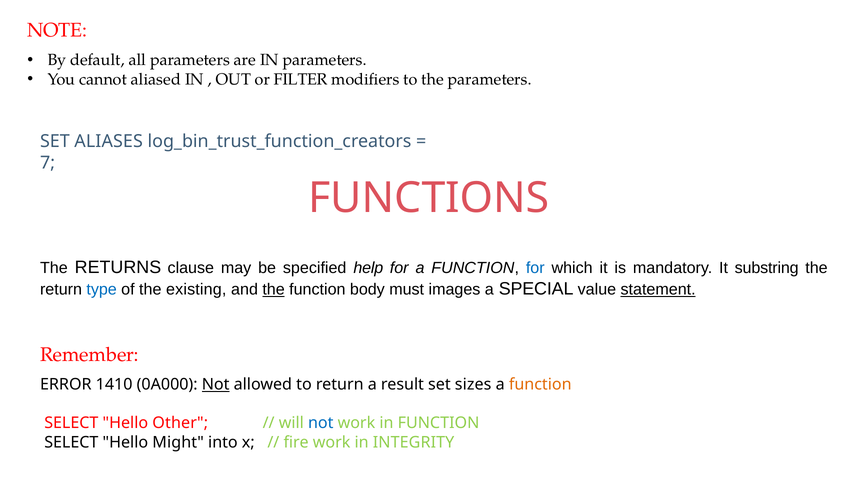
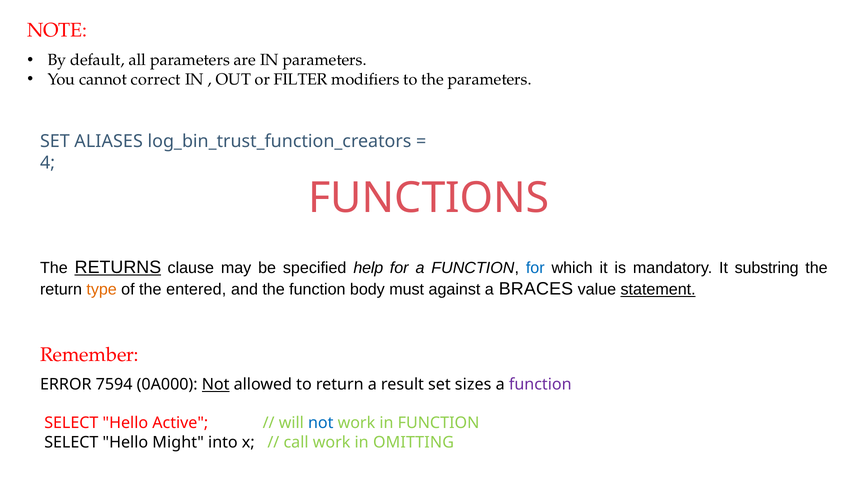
aliased: aliased -> correct (156, 79)
7: 7 -> 4 (48, 163)
RETURNS underline: none -> present (118, 267)
type colour: blue -> orange (102, 289)
existing: existing -> entered (196, 289)
the underline: present -> none (274, 289)
images: images -> against (454, 289)
SPECIAL: SPECIAL -> BRACES (536, 289)
1410: 1410 -> 7594 (114, 384)
function colour: orange -> purple (540, 384)
Other: Other -> Active (180, 423)
fire: fire -> call (296, 442)
INTEGRITY: INTEGRITY -> OMITTING (414, 442)
